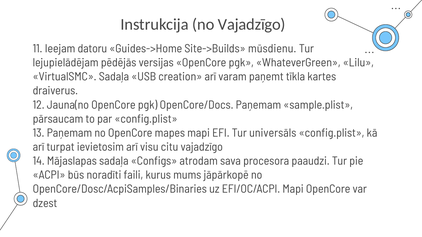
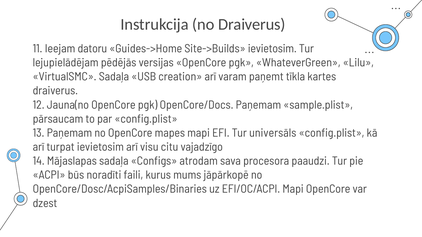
no Vajadzīgo: Vajadzīgo -> Draiverus (252, 24)
Site->Builds mūsdienu: mūsdienu -> ievietosim (272, 49)
